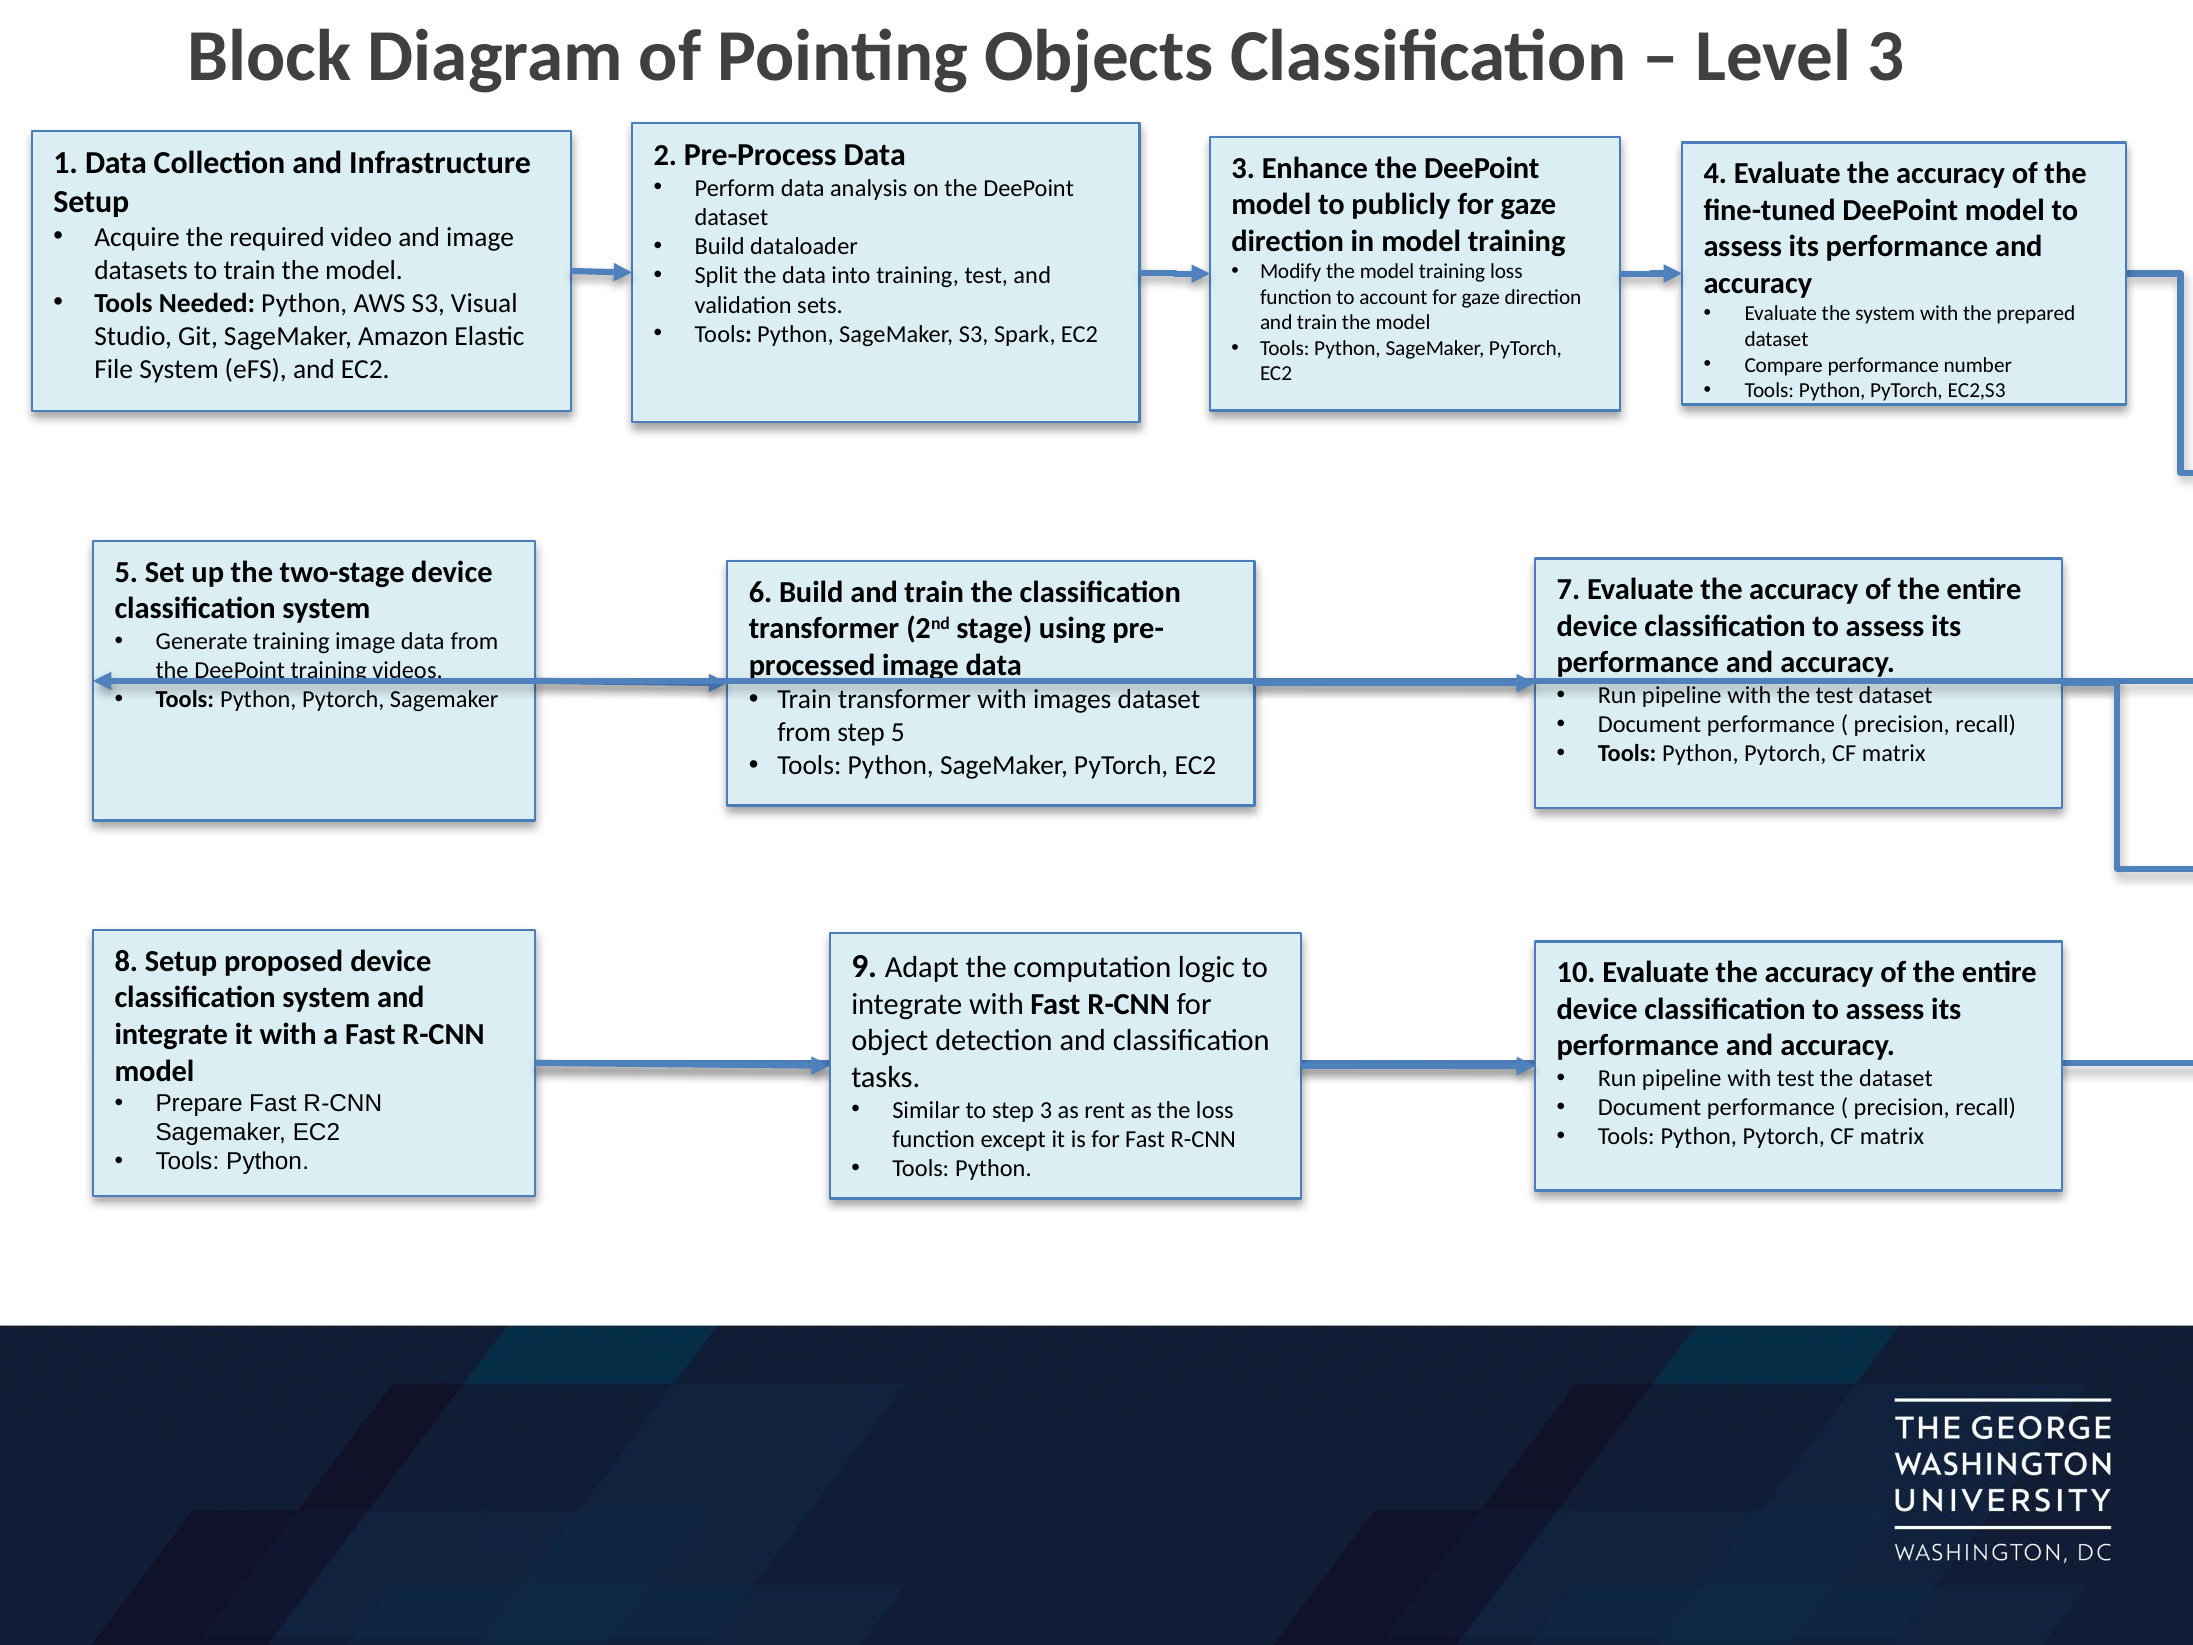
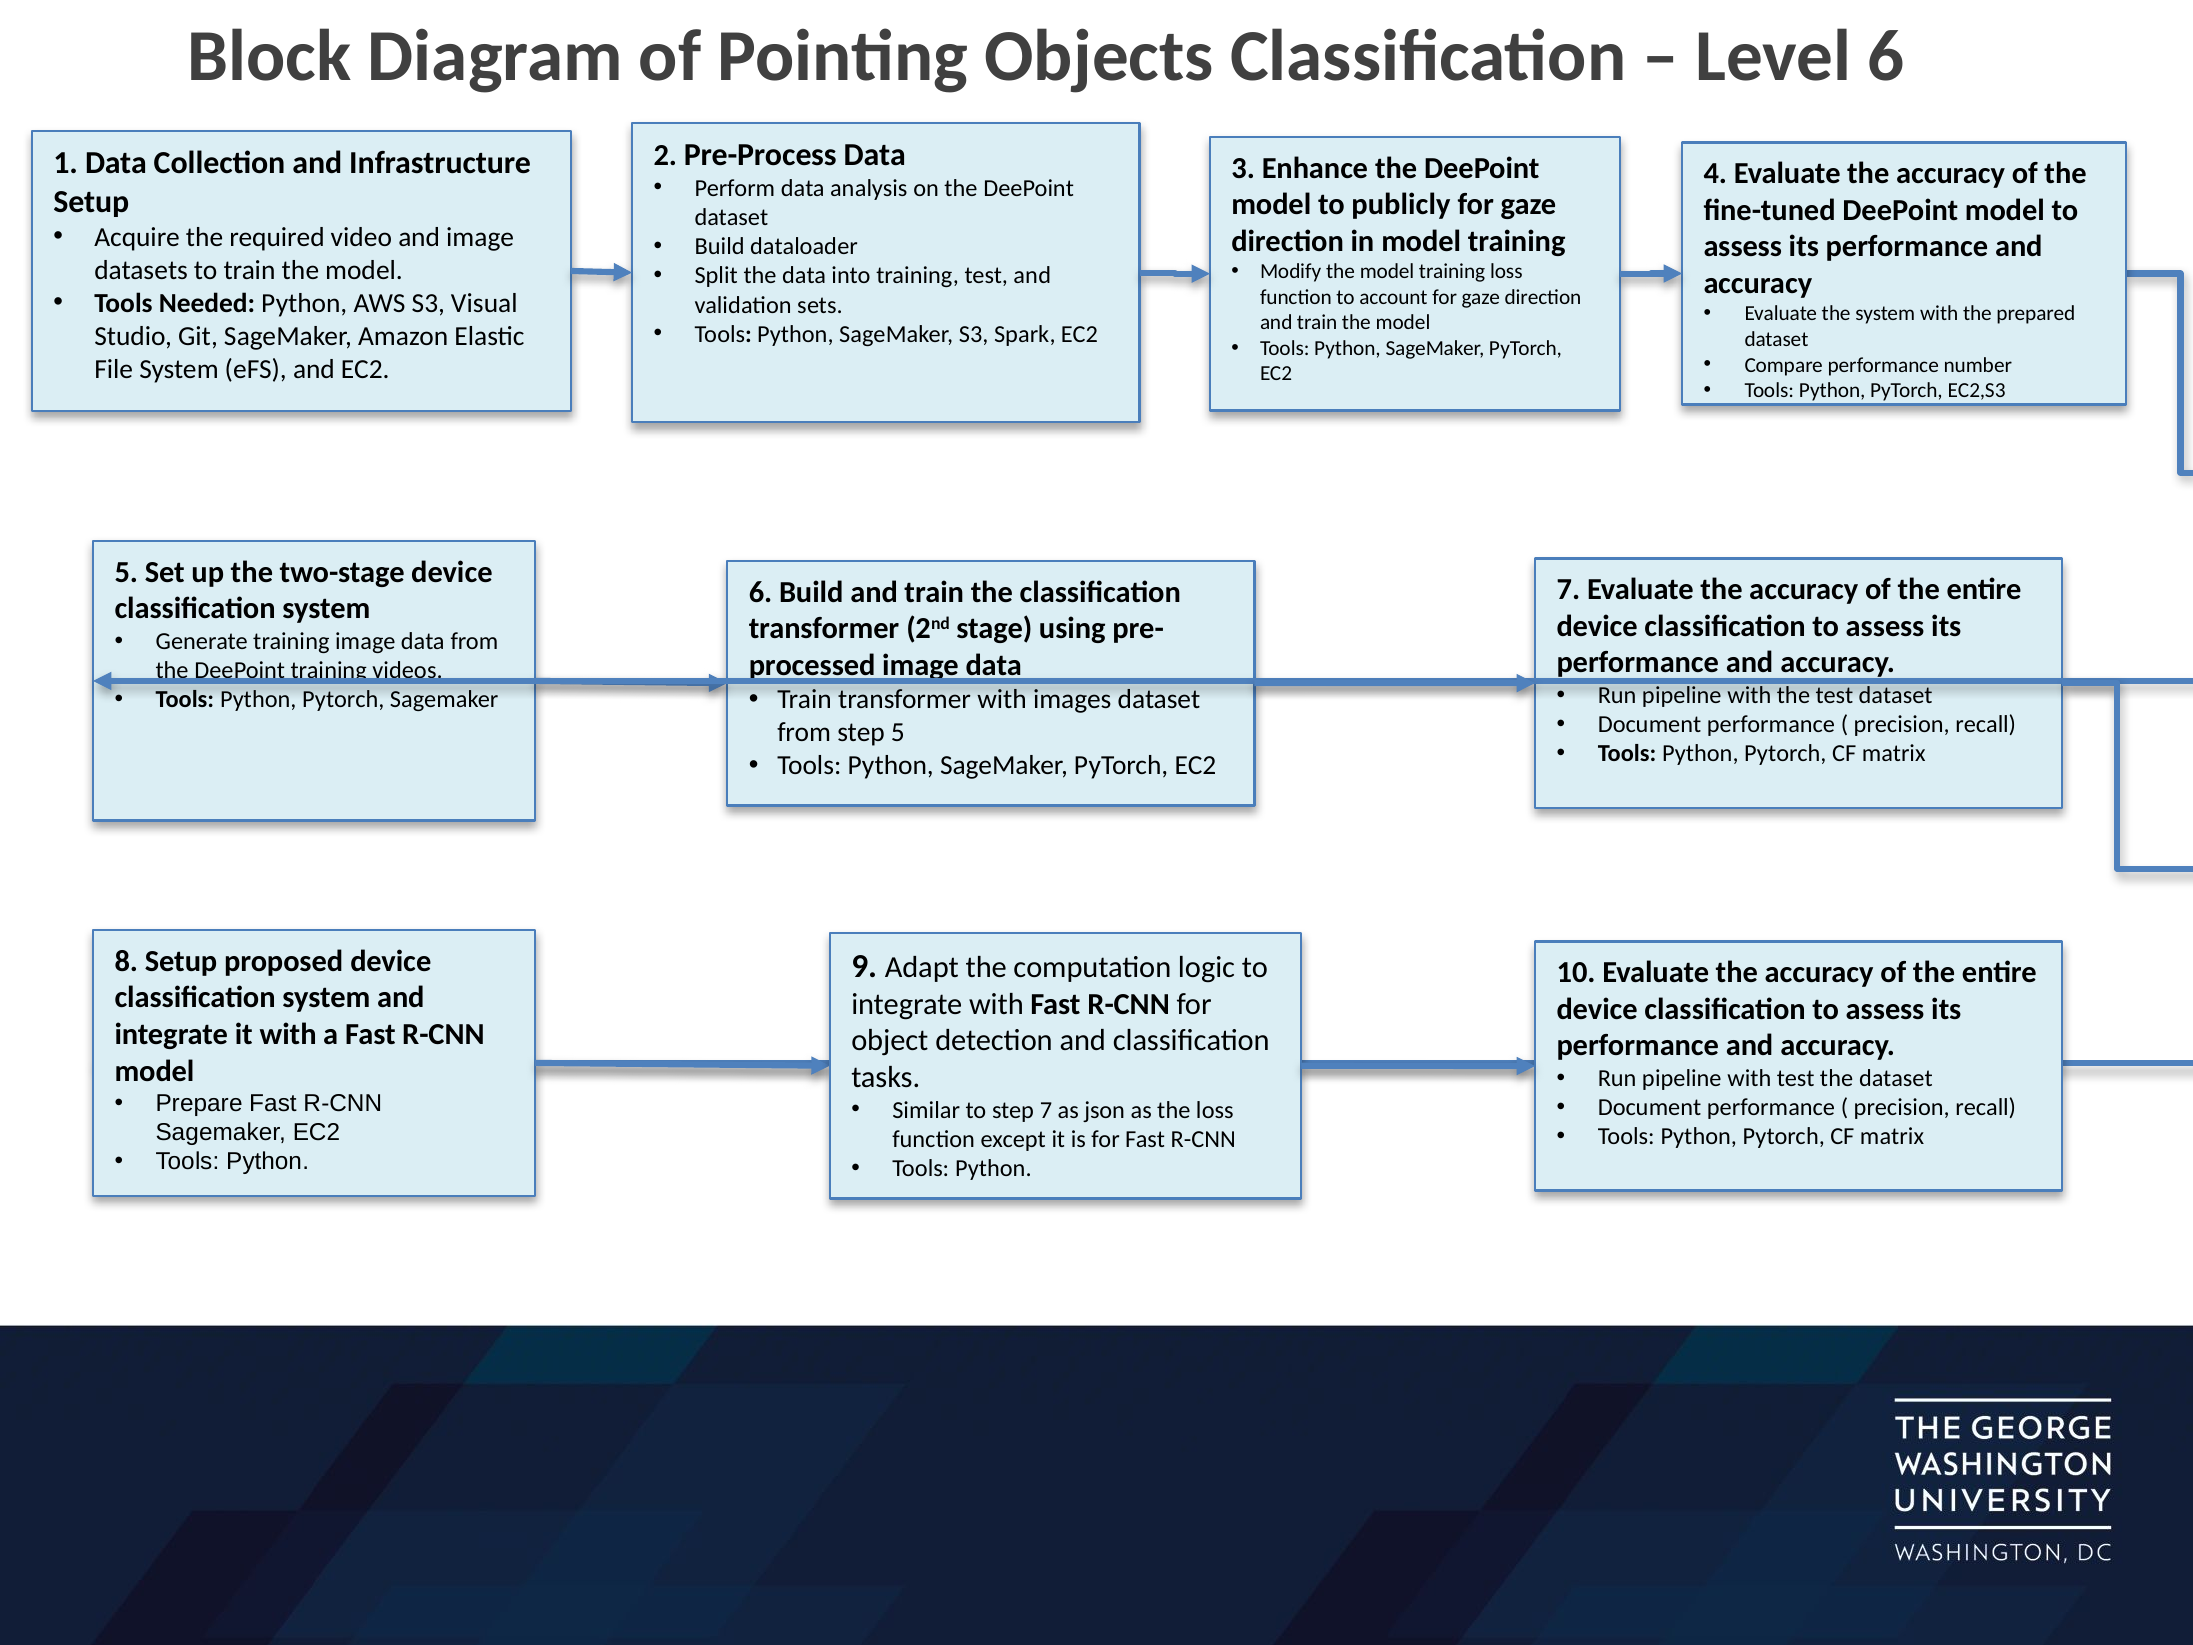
Level 3: 3 -> 6 (1886, 56)
step 3: 3 -> 7 (1046, 1110)
rent: rent -> json (1105, 1110)
